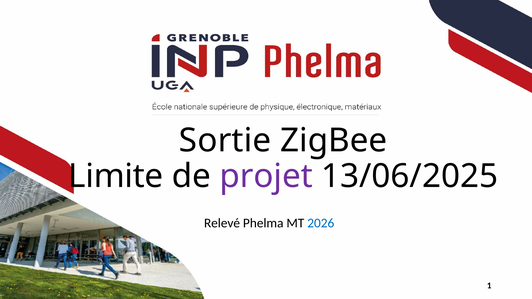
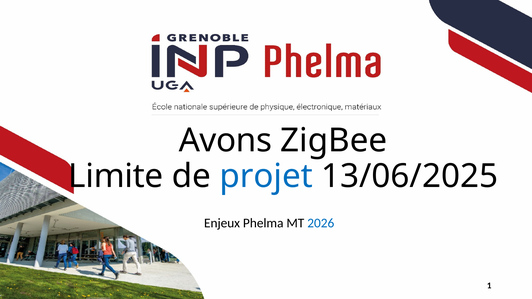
Sortie: Sortie -> Avons (225, 141)
projet colour: purple -> blue (266, 176)
Relevé: Relevé -> Enjeux (222, 223)
